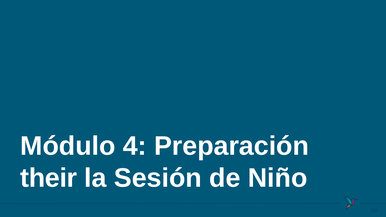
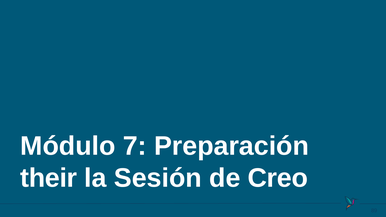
4: 4 -> 7 (135, 146)
Niño: Niño -> Creo (278, 178)
